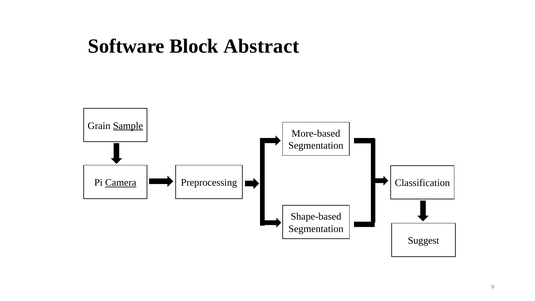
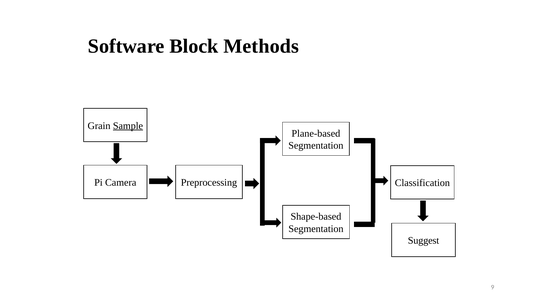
Abstract: Abstract -> Methods (261, 46)
More-based: More-based -> Plane-based (316, 133)
Camera underline: present -> none (121, 183)
